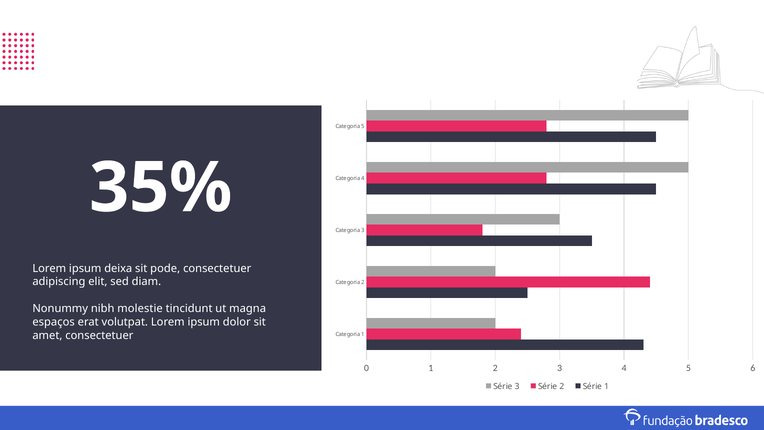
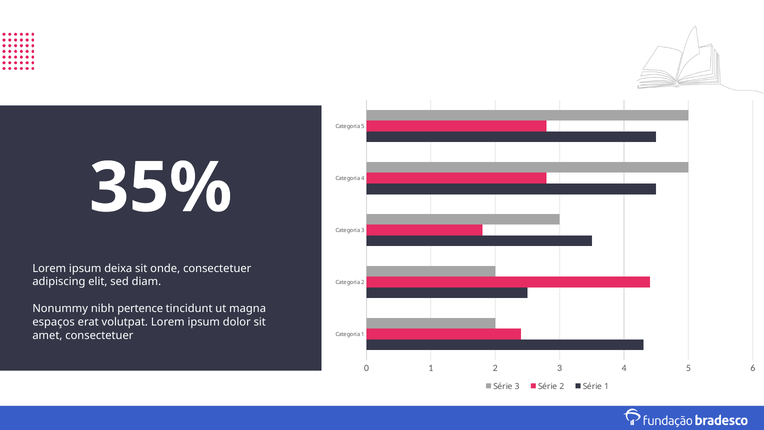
pode: pode -> onde (165, 268)
molestie: molestie -> pertence (140, 308)
